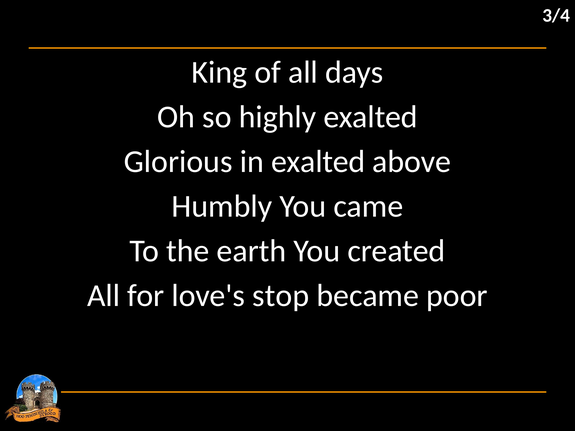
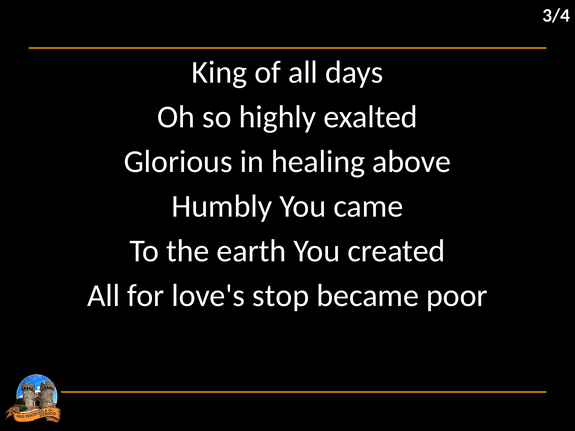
in exalted: exalted -> healing (318, 162)
